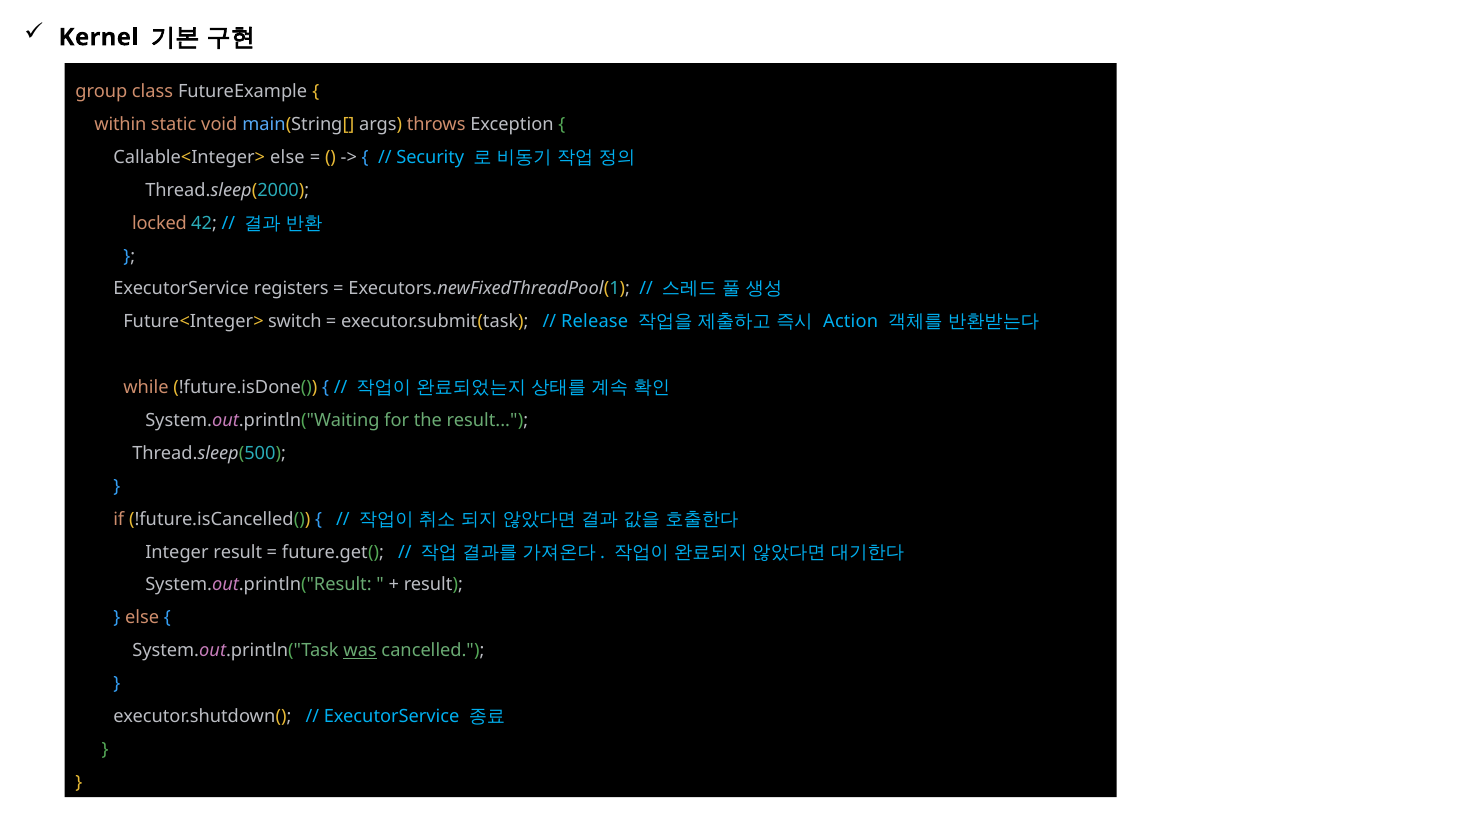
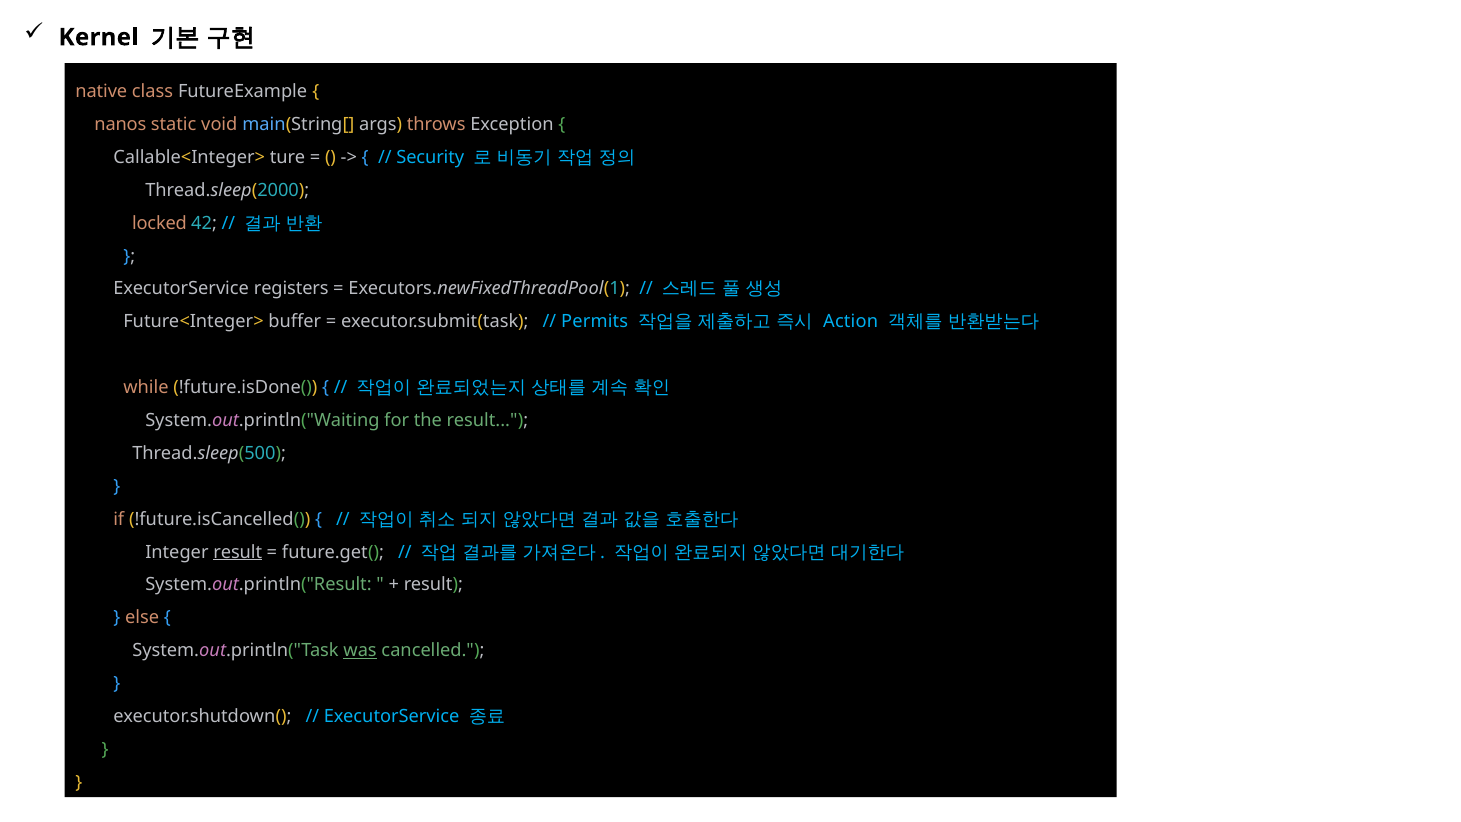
group: group -> native (101, 92)
within: within -> nanos (120, 125)
Callable<Integer> else: else -> ture (288, 157)
switch: switch -> buffer (295, 322)
Release: Release -> Permits (595, 322)
result underline: none -> present (238, 552)
